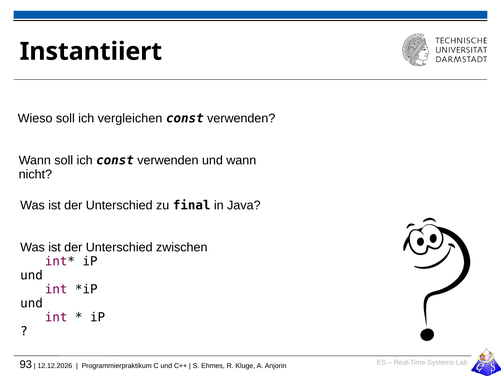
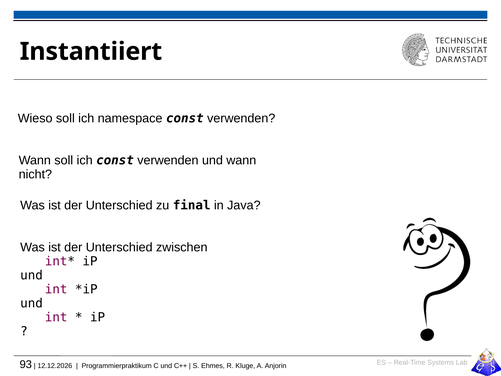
vergleichen: vergleichen -> namespace (130, 118)
